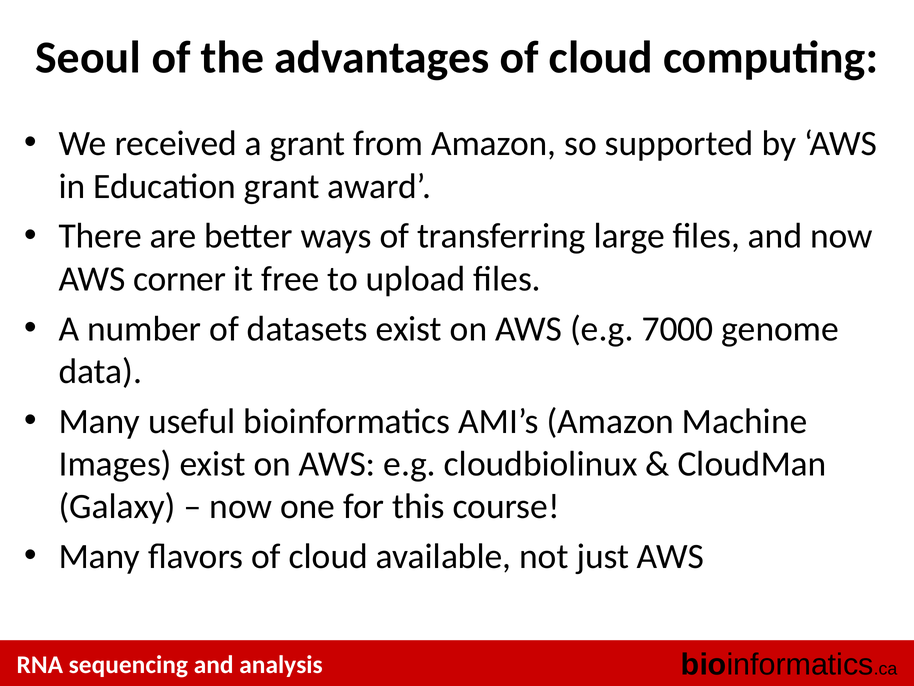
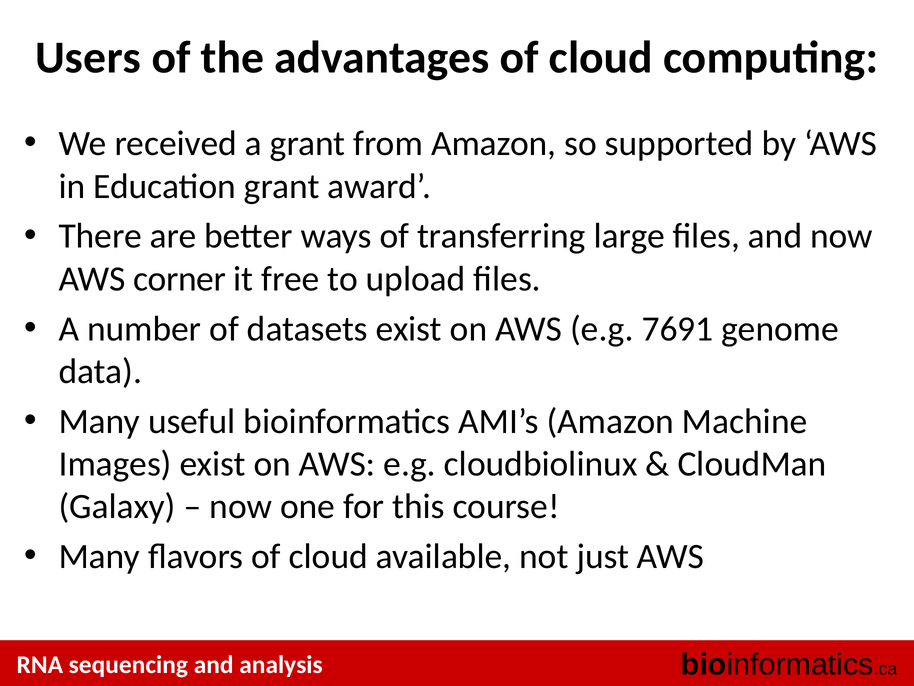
Seoul: Seoul -> Users (88, 58)
7000: 7000 -> 7691 (677, 329)
